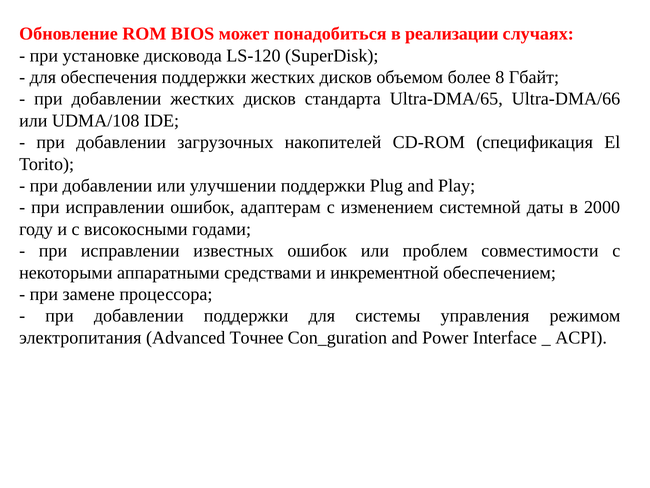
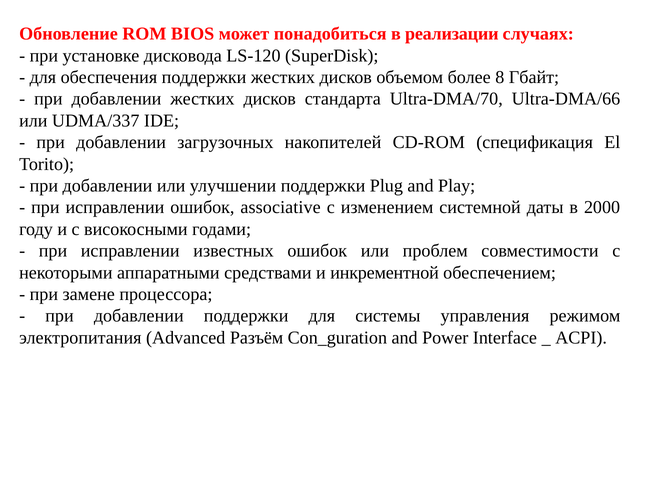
Ultra-DMA/65: Ultra-DMA/65 -> Ultra-DMA/70 (446, 99)
UDMA/108: UDMA/108 -> UDMA/337 (96, 121)
адаптерам: адаптерам -> associative (281, 207)
Точнее: Точнее -> Разъём (257, 337)
